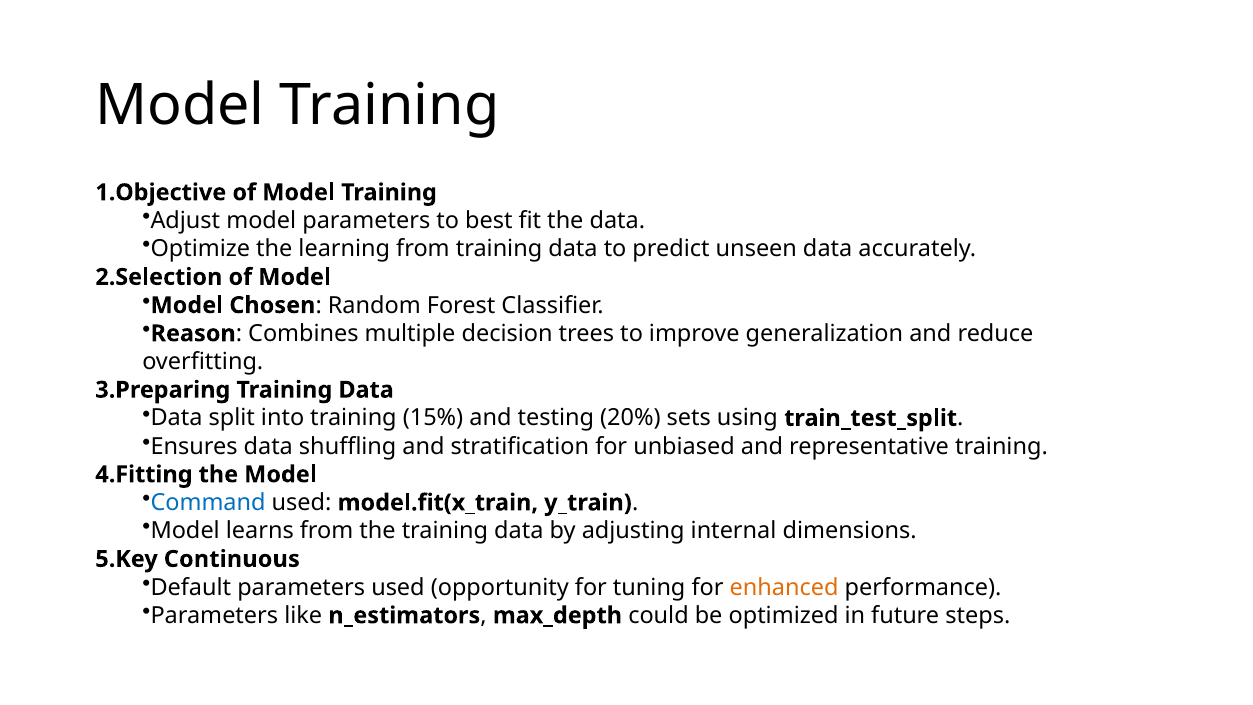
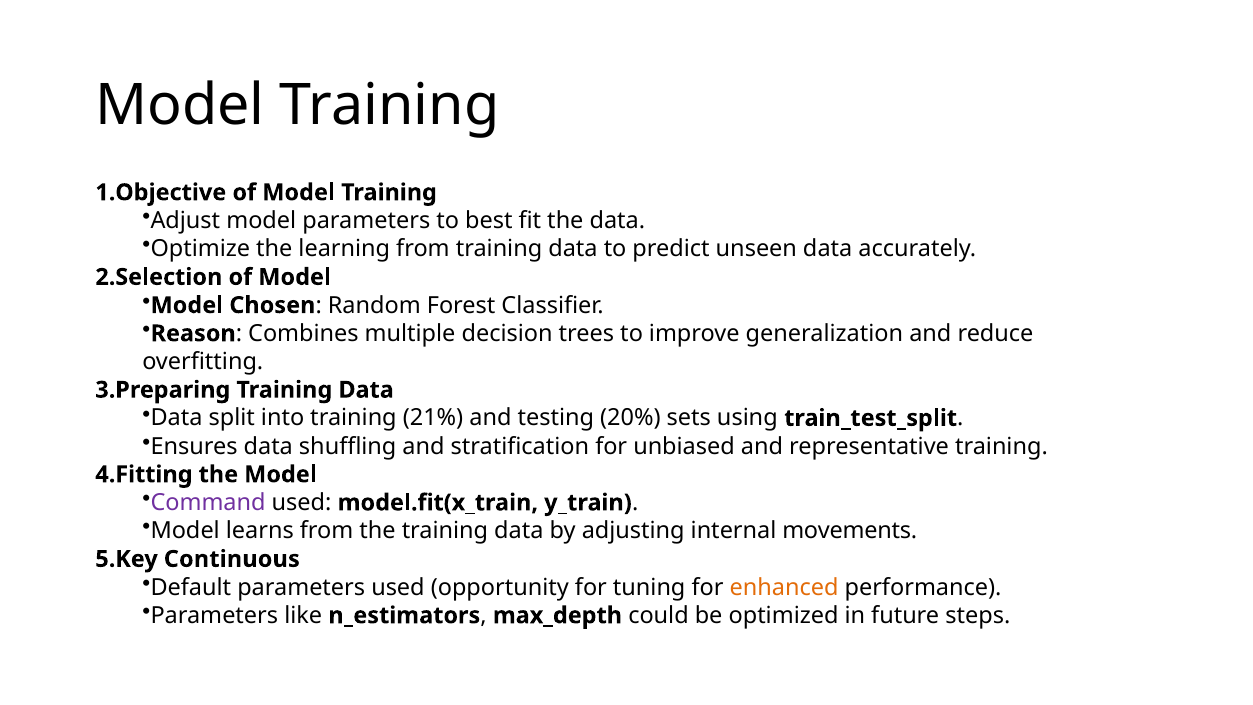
15%: 15% -> 21% (433, 418)
Command colour: blue -> purple (208, 503)
dimensions: dimensions -> movements (850, 531)
